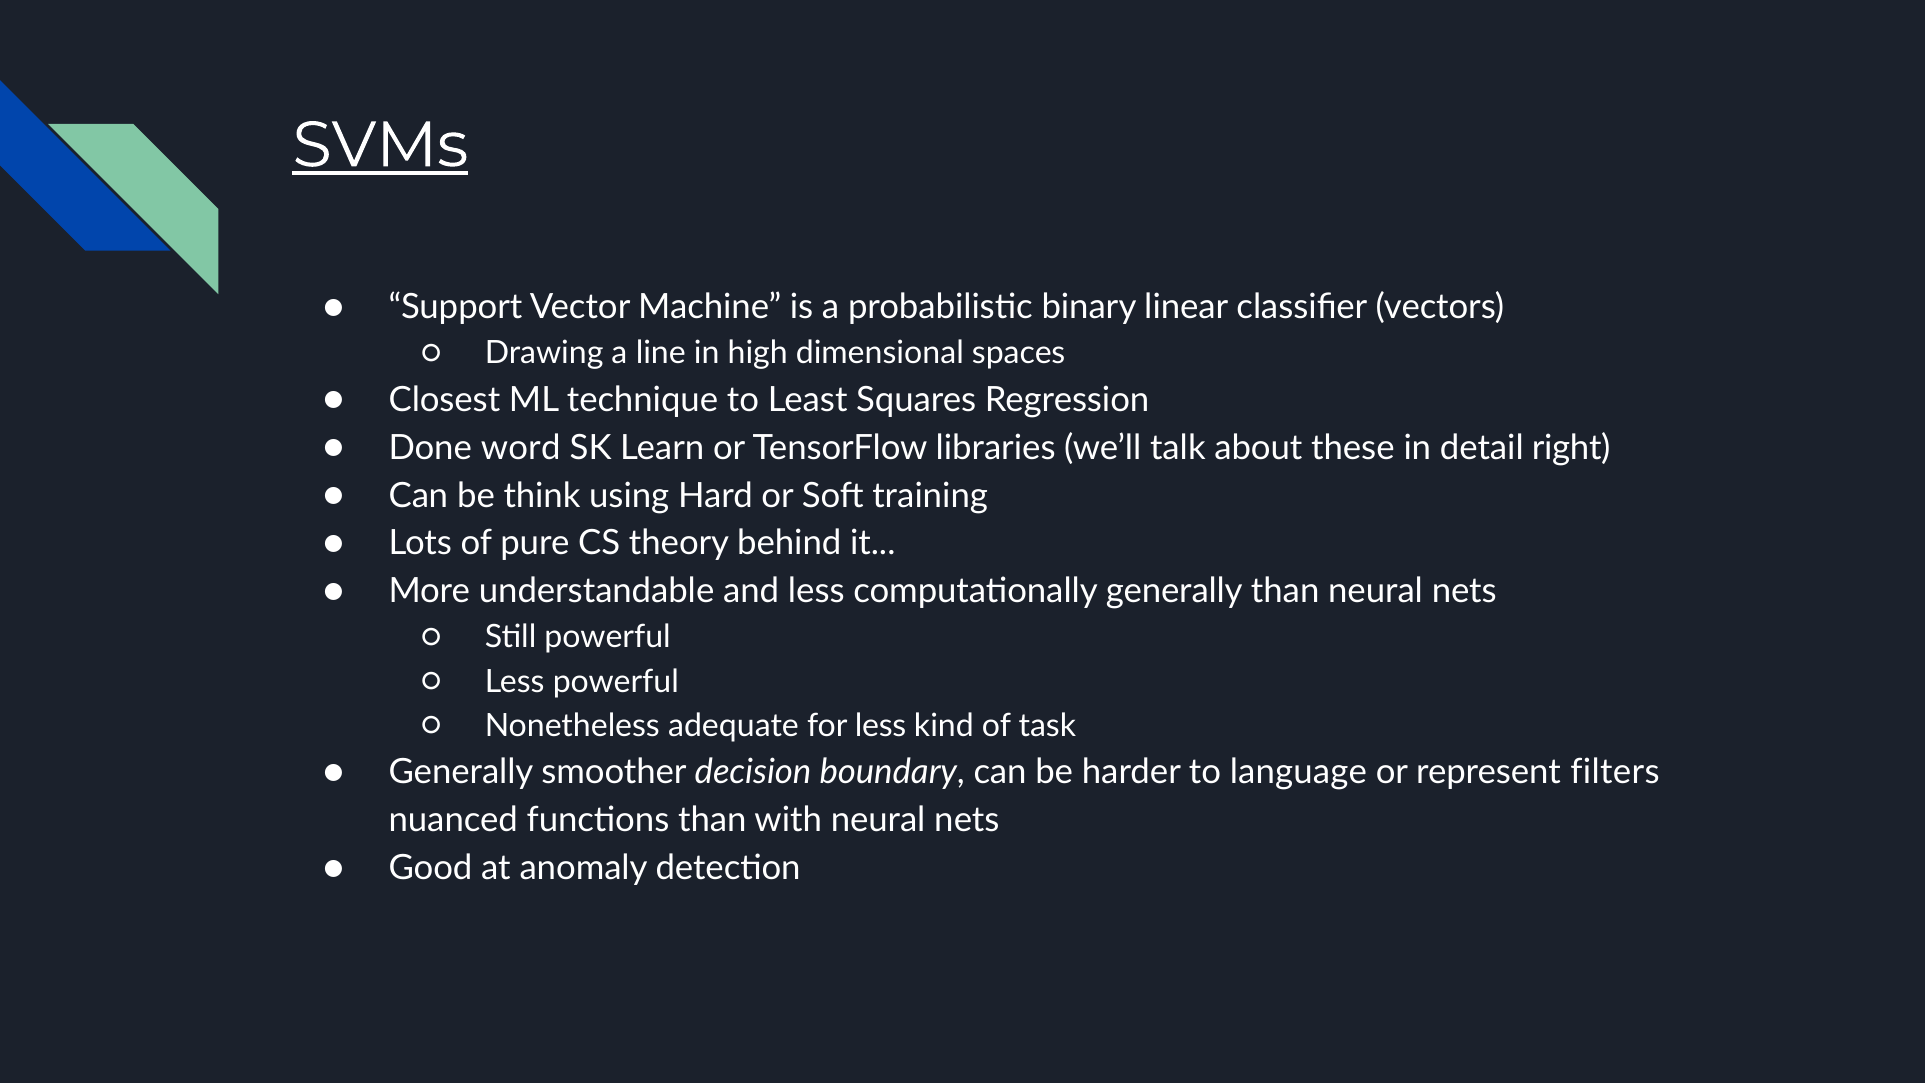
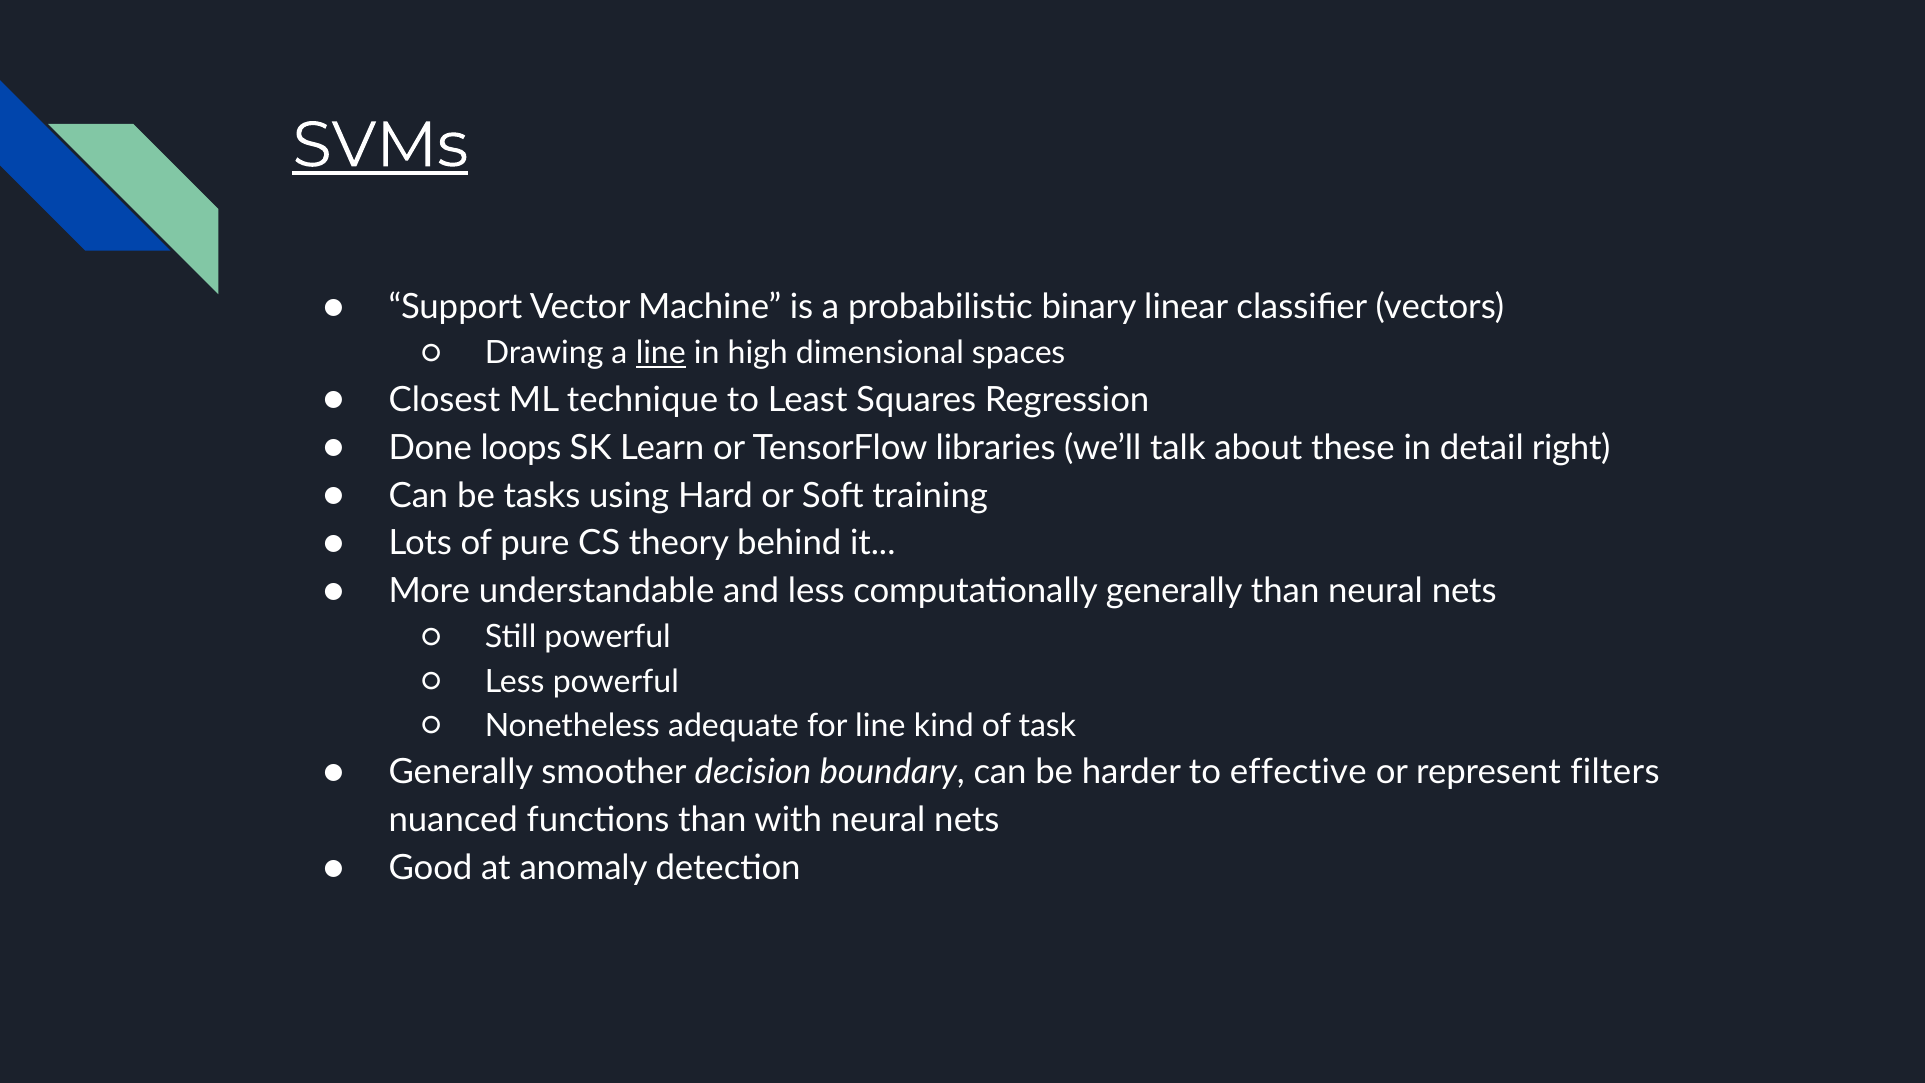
line underline: none -> present (661, 353)
word: word -> loops (521, 447)
think: think -> tasks (542, 495)
for less: less -> line (880, 726)
language: language -> effective (1298, 772)
